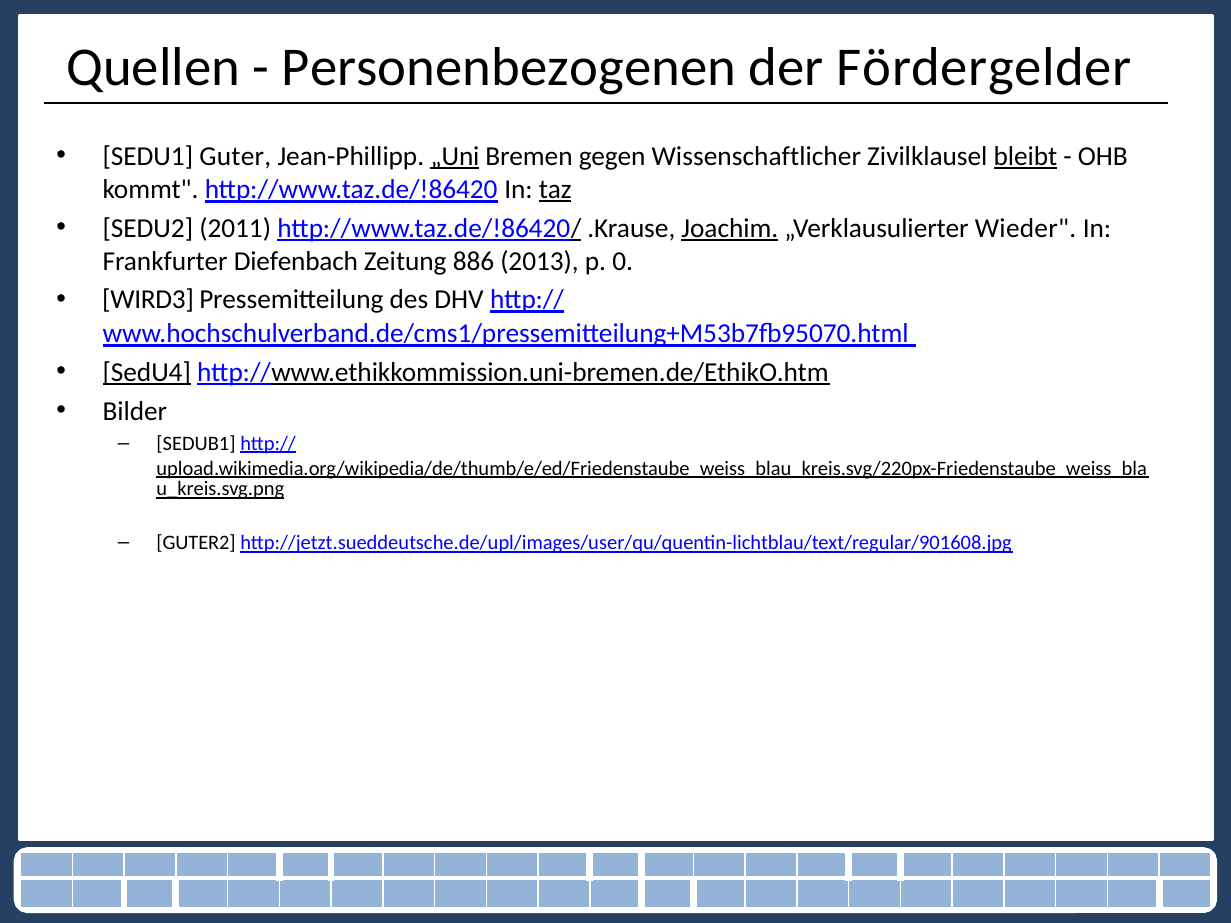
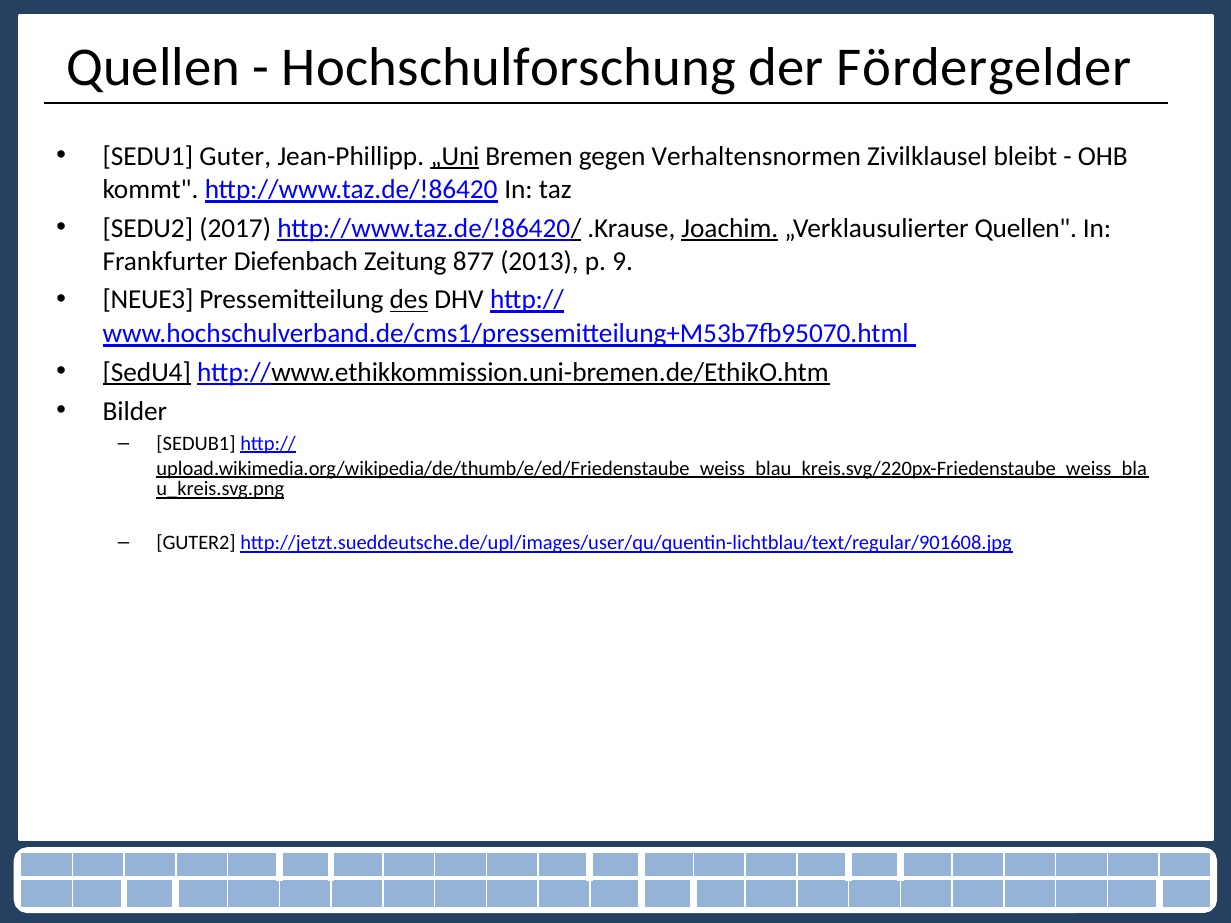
Personenbezogenen: Personenbezogenen -> Hochschulforschung (509, 68)
Wissenschaftlicher: Wissenschaftlicher -> Verhaltensnormen (756, 156)
bleibt underline: present -> none (1025, 156)
taz underline: present -> none (555, 189)
2011: 2011 -> 2017 (235, 228)
„Verklausulierter Wieder: Wieder -> Quellen (1026, 228)
886: 886 -> 877 (473, 262)
0: 0 -> 9 (623, 262)
WIRD3: WIRD3 -> NEUE3 (148, 300)
des underline: none -> present (409, 300)
